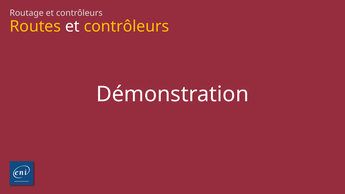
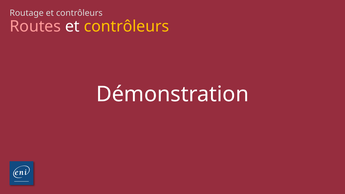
Routes colour: yellow -> pink (35, 26)
